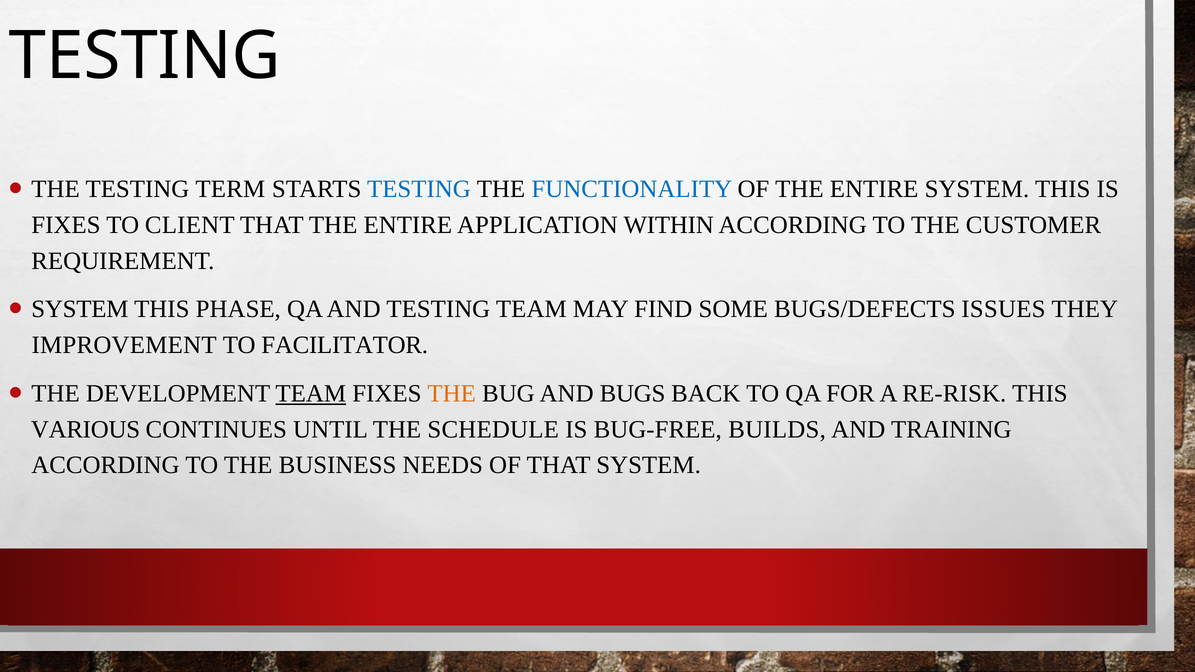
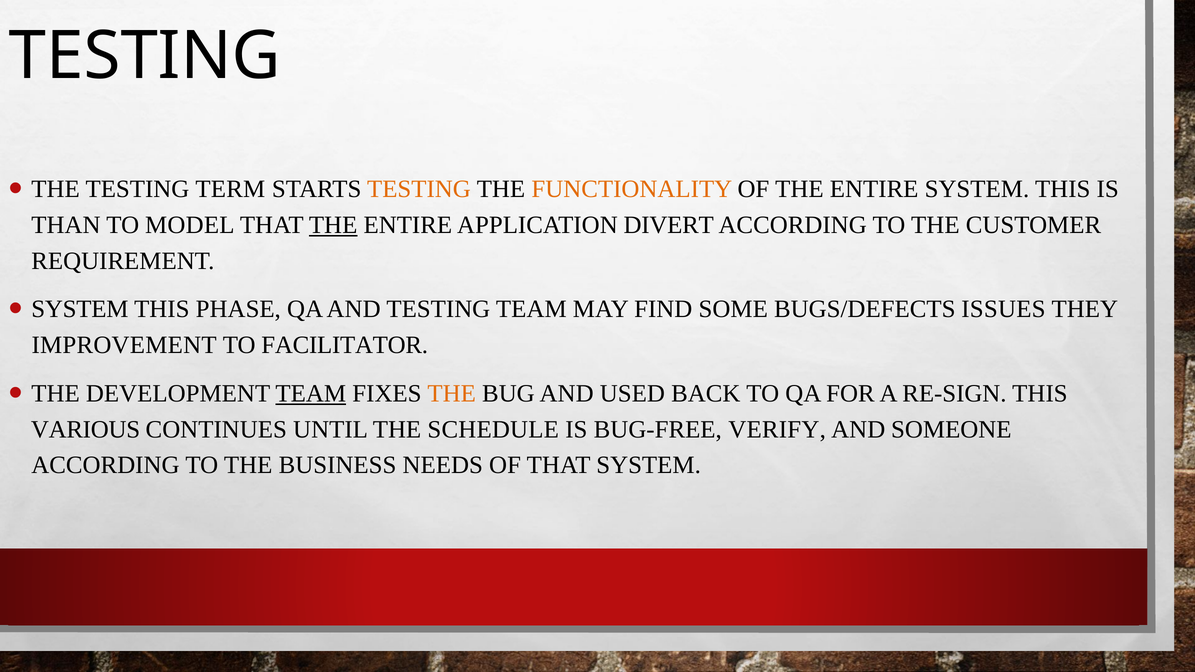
TESTING colour: blue -> orange (419, 189)
FUNCTIONALITY colour: blue -> orange (632, 189)
FIXES: FIXES -> THAN (66, 225)
CLIENT: CLIENT -> MODEL (190, 225)
THE underline: none -> present (333, 225)
WITHIN: WITHIN -> DIVERT (669, 225)
BUGS: BUGS -> USED (632, 394)
RE-RISK: RE-RISK -> RE-SIGN (954, 394)
BUILDS: BUILDS -> VERIFY (777, 429)
TRAINING: TRAINING -> SOMEONE (951, 429)
